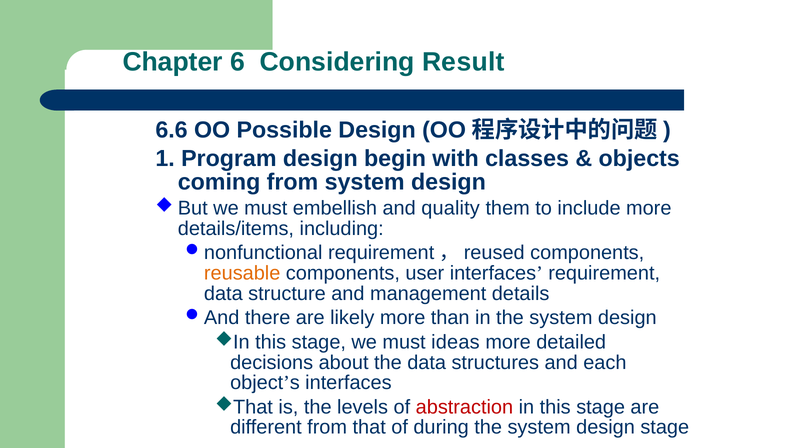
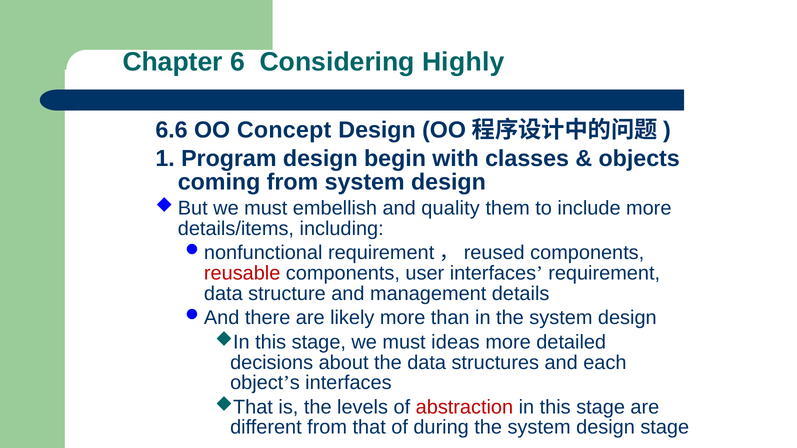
Result: Result -> Highly (463, 62)
Possible: Possible -> Concept (284, 130)
reusable colour: orange -> red (242, 273)
